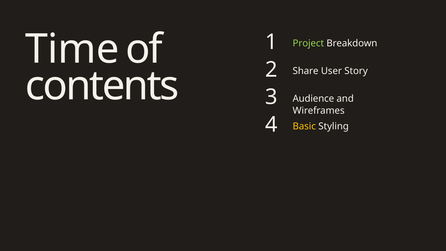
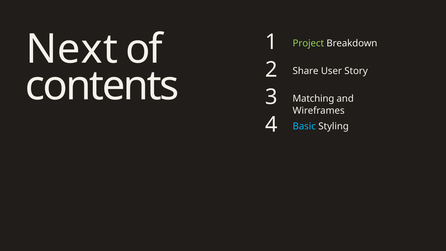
Time: Time -> Next (72, 49)
Audience: Audience -> Matching (313, 99)
Basic colour: yellow -> light blue (304, 126)
